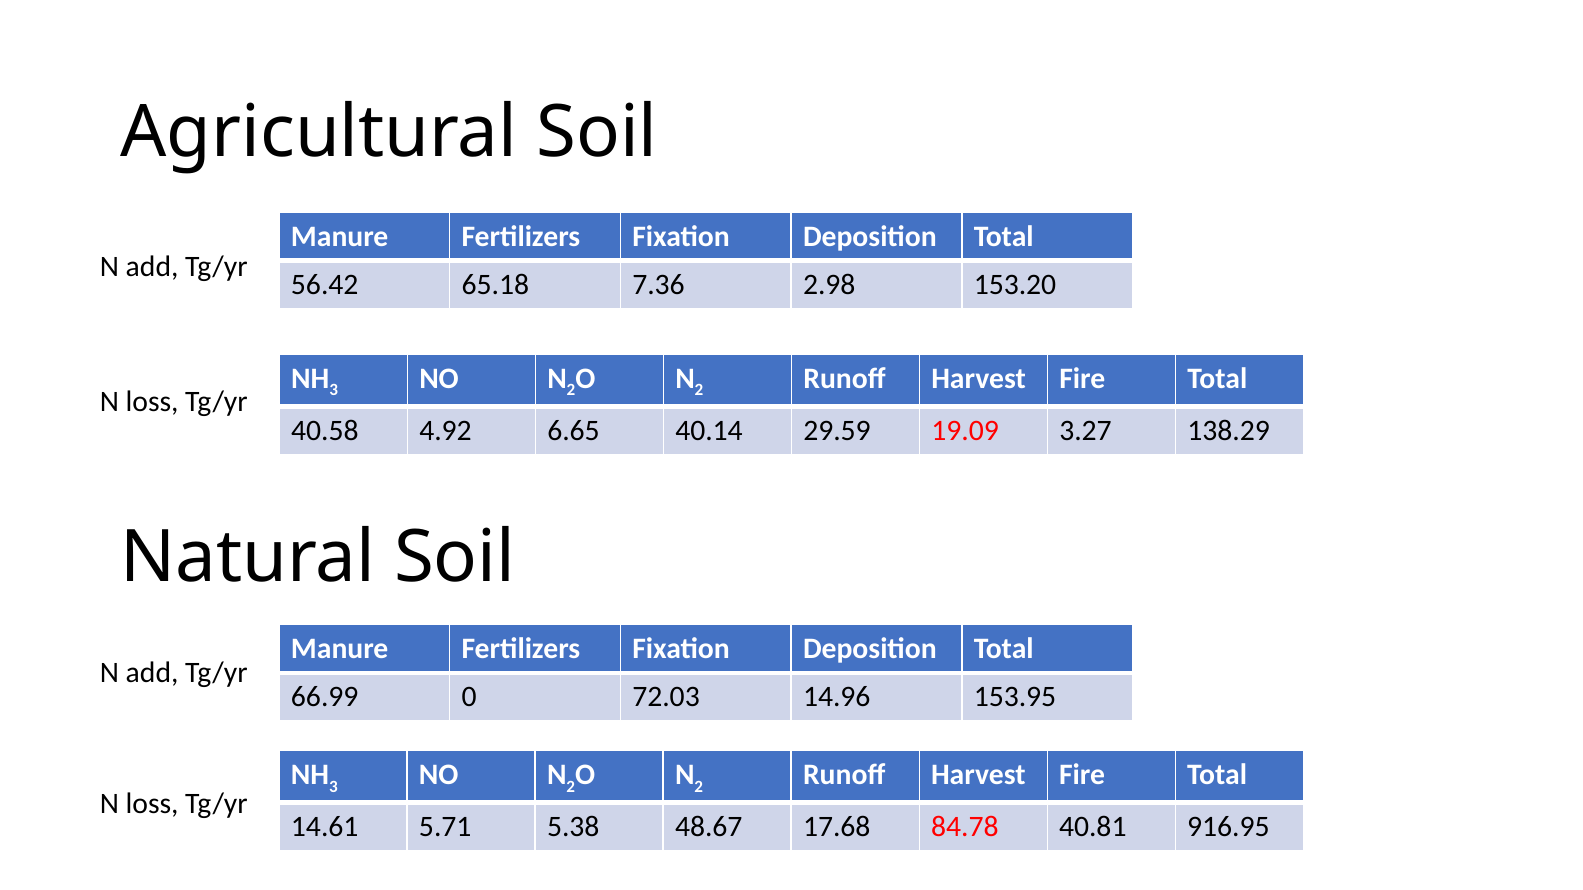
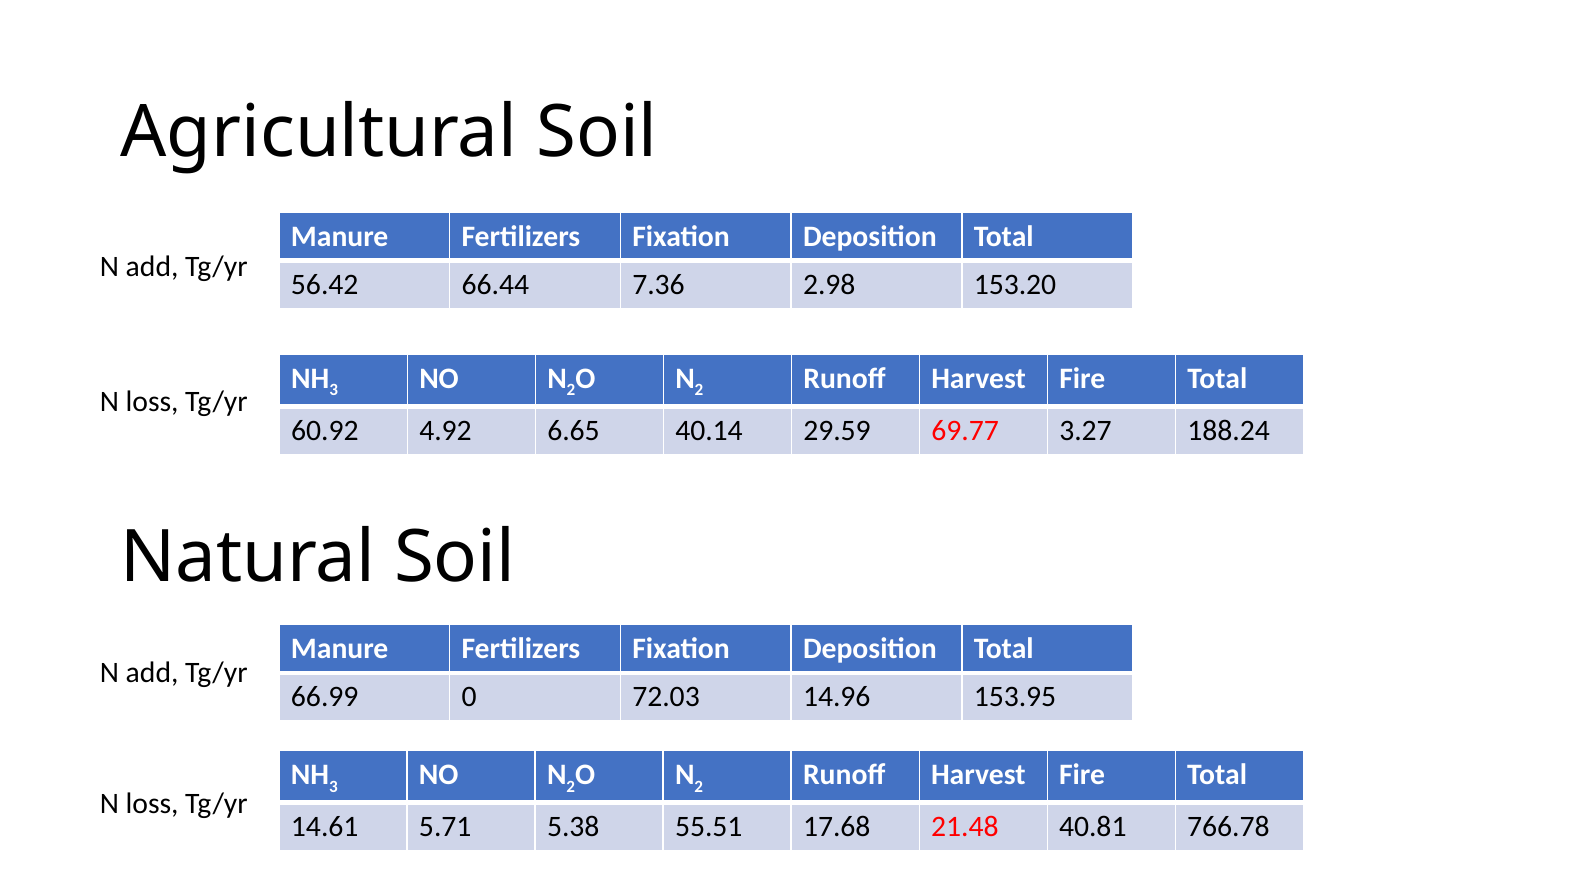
65.18: 65.18 -> 66.44 (495, 285)
40.58: 40.58 -> 60.92 (325, 431)
19.09: 19.09 -> 69.77 (965, 431)
138.29: 138.29 -> 188.24 (1229, 431)
48.67: 48.67 -> 55.51 (709, 827)
84.78: 84.78 -> 21.48 (965, 827)
916.95: 916.95 -> 766.78 (1228, 827)
